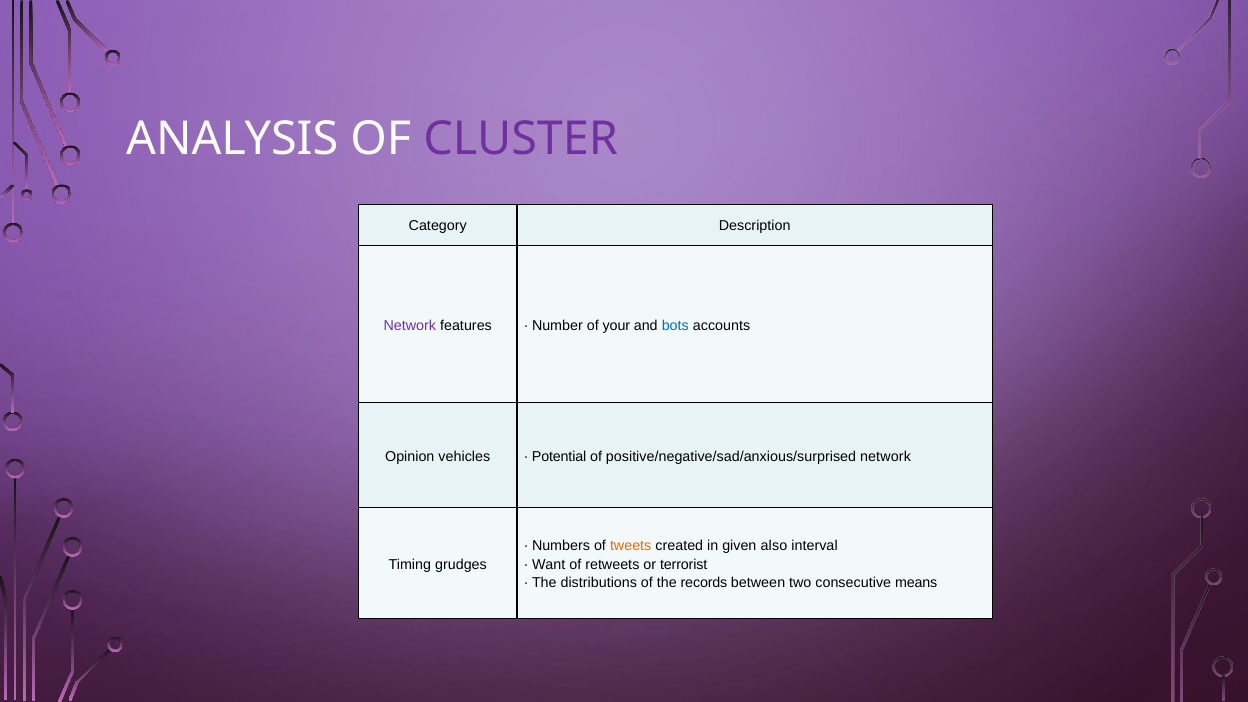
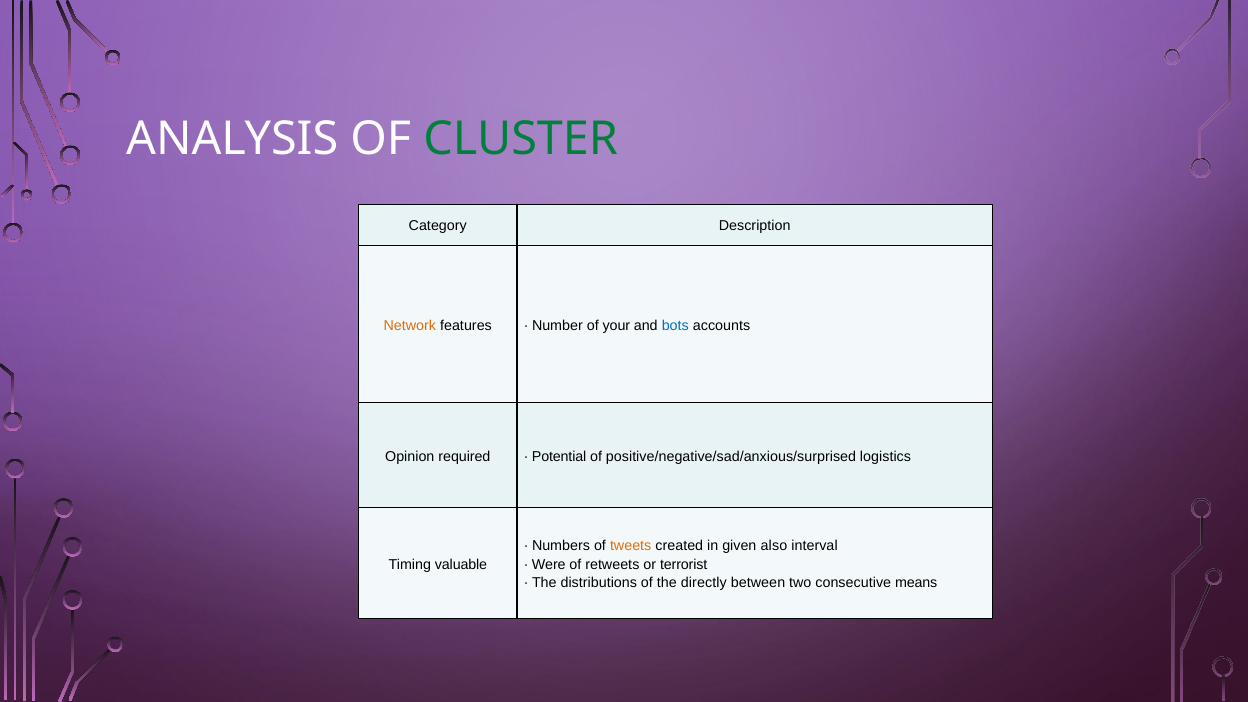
CLUSTER colour: purple -> green (521, 139)
Network colour: purple -> orange (410, 325)
vehicles: vehicles -> required (464, 456)
positive/negative/sad/anxious/surprised network: network -> logistics (886, 456)
grudges: grudges -> valuable (461, 565)
Want: Want -> Were (549, 565)
records: records -> directly (704, 583)
